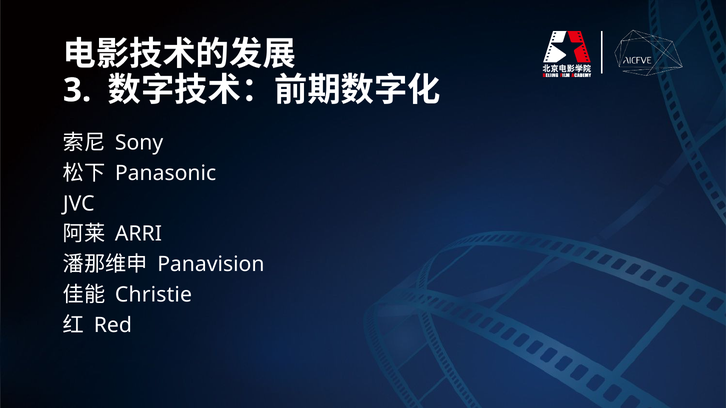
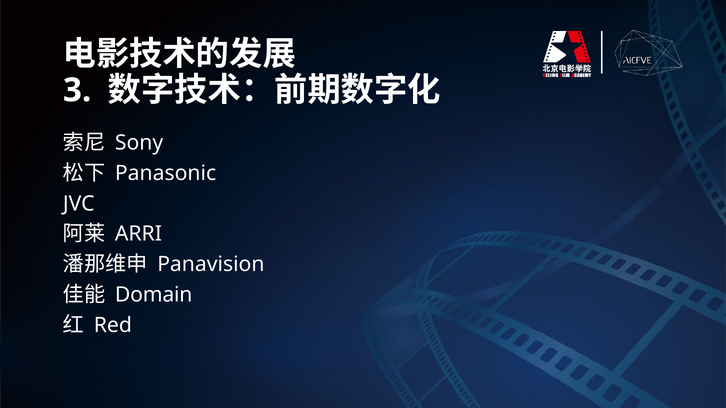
Christie: Christie -> Domain (154, 295)
